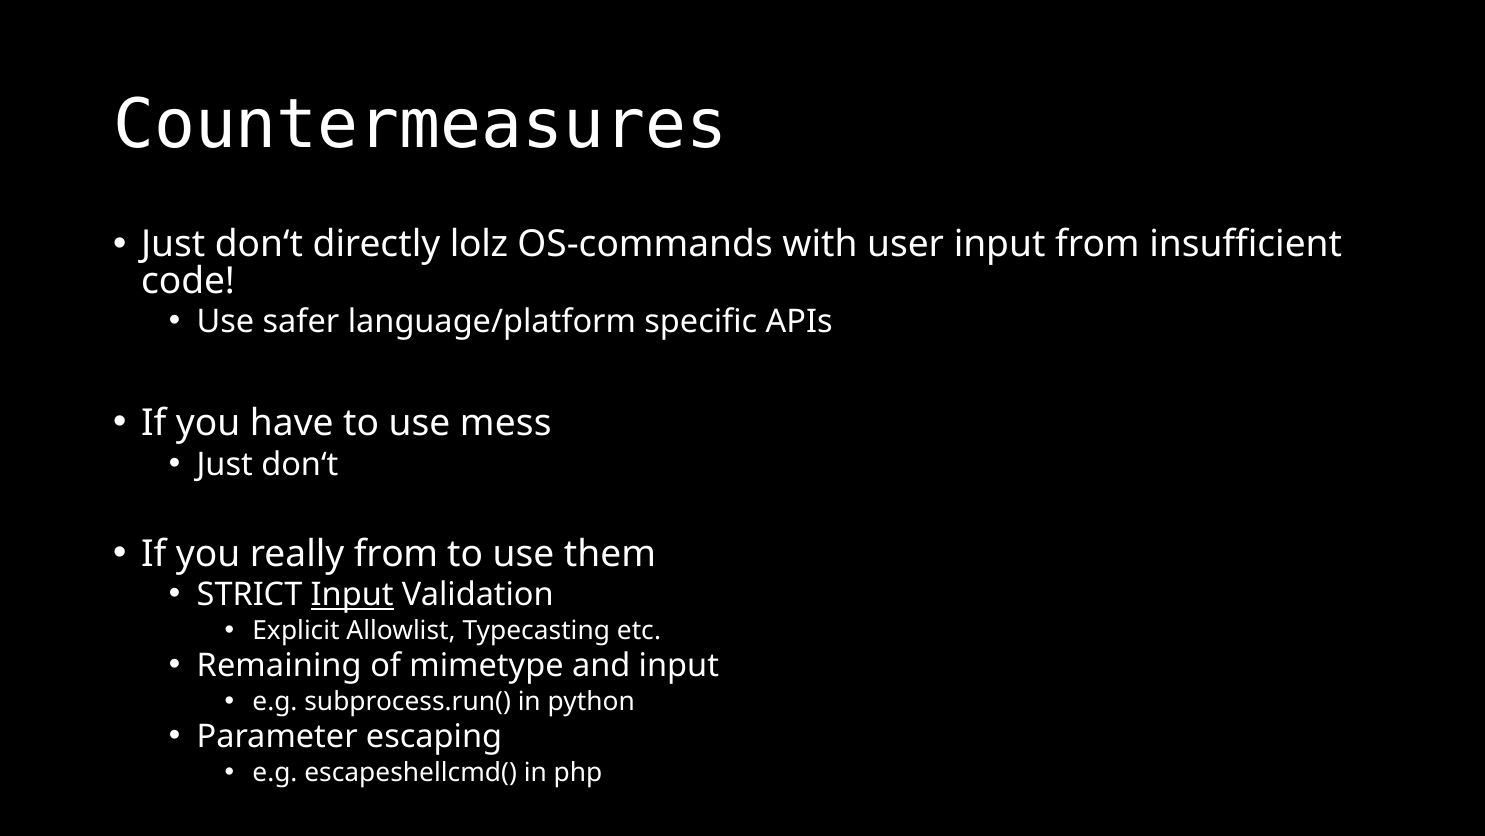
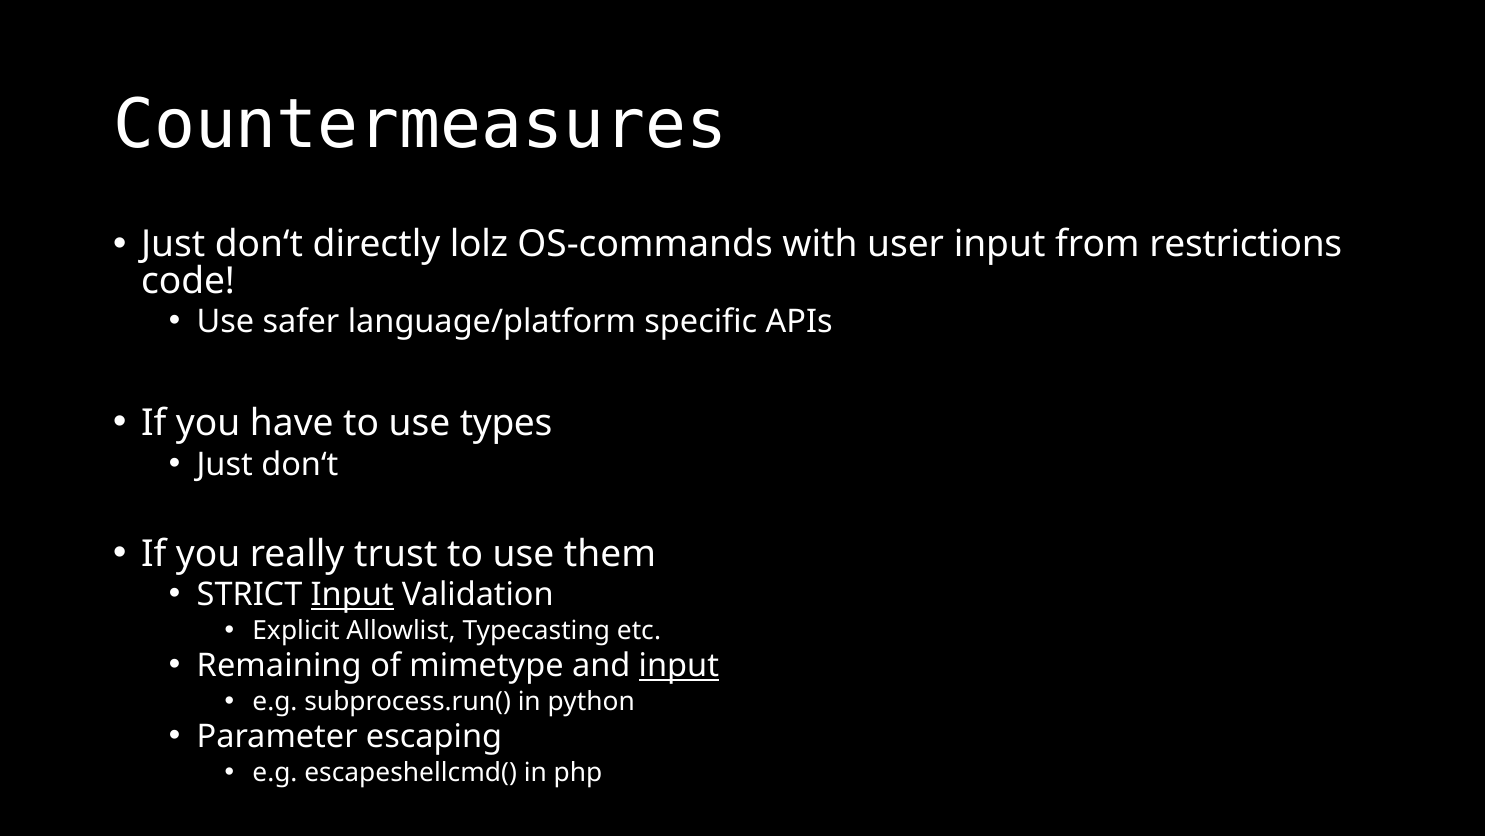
insufficient: insufficient -> restrictions (1246, 245)
mess: mess -> types (506, 423)
really from: from -> trust (396, 554)
input underline: none -> present (679, 666)
